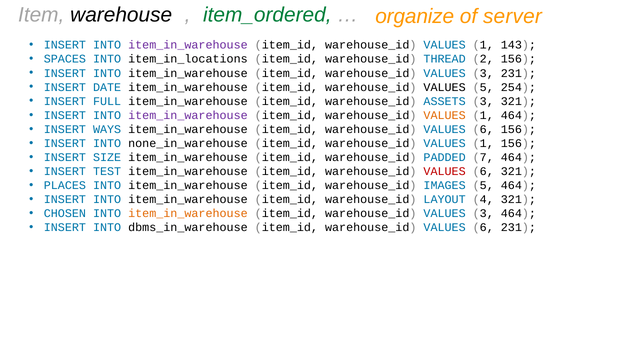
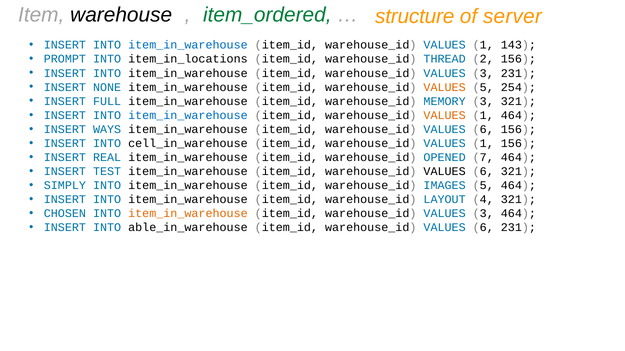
organize: organize -> structure (415, 16)
item_in_warehouse colour: purple -> blue (188, 45)
SPACES: SPACES -> PROMPT (65, 59)
DATE: DATE -> NONE (107, 87)
VALUES colour: black -> orange (445, 87)
ASSETS: ASSETS -> MEMORY (445, 101)
item_in_warehouse colour: purple -> blue (188, 115)
none_in_warehouse: none_in_warehouse -> cell_in_warehouse (188, 144)
SIZE: SIZE -> REAL (107, 158)
PADDED: PADDED -> OPENED (445, 158)
VALUES colour: red -> black (445, 172)
PLACES: PLACES -> SIMPLY (65, 186)
dbms_in_warehouse: dbms_in_warehouse -> able_in_warehouse (188, 228)
